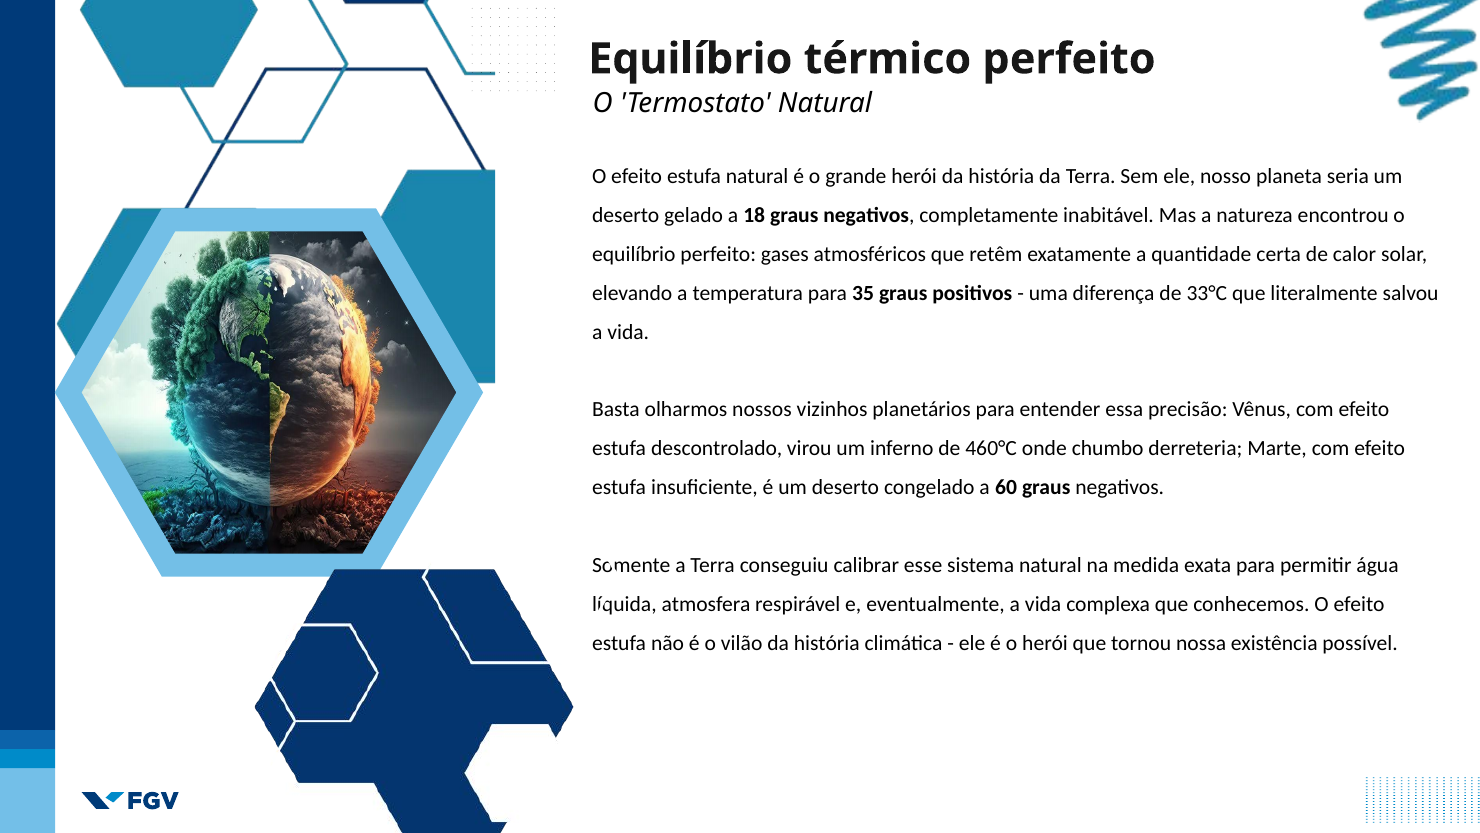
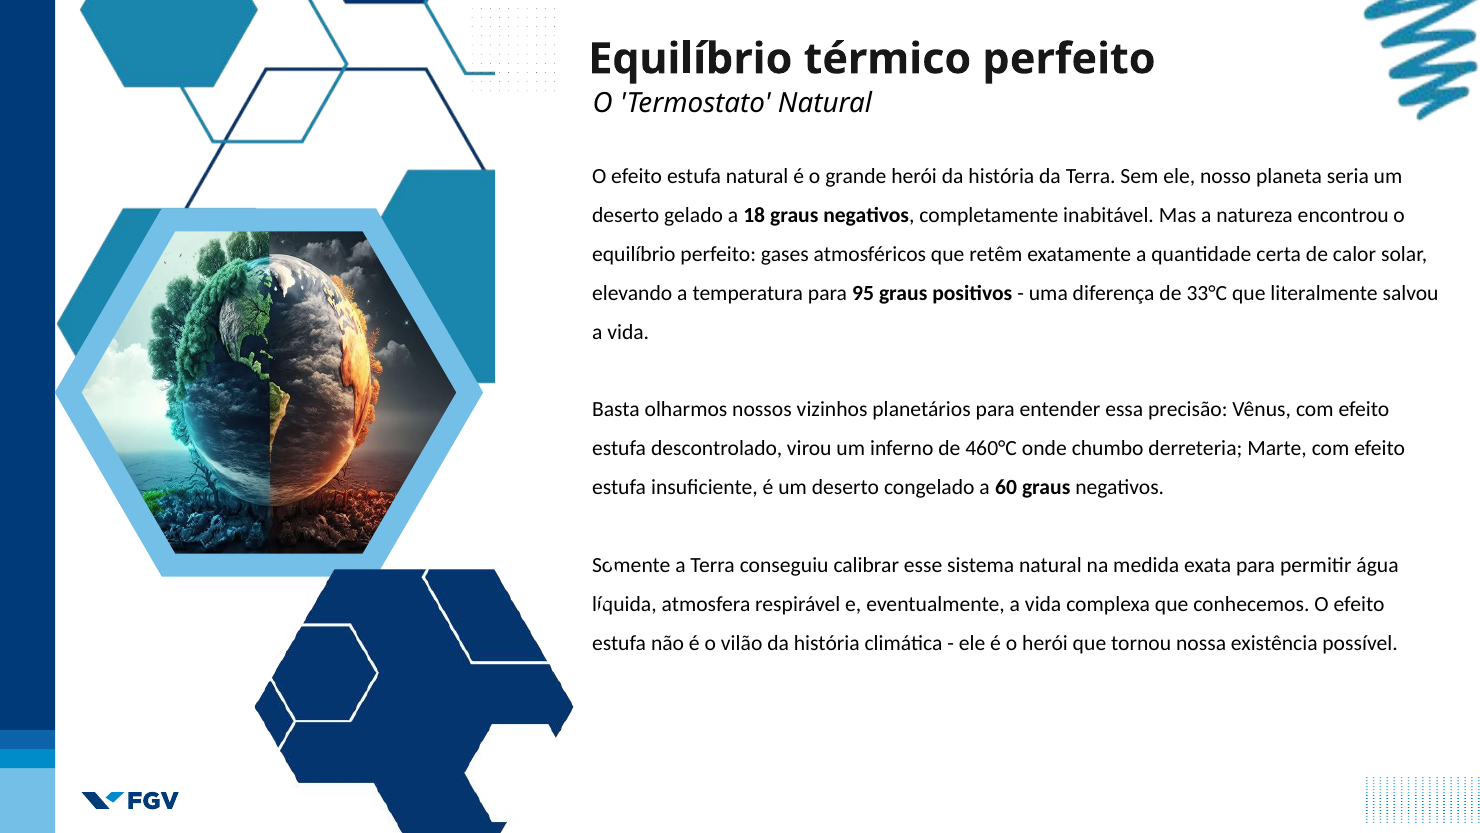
35: 35 -> 95 (863, 293)
